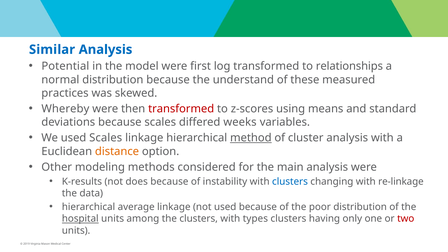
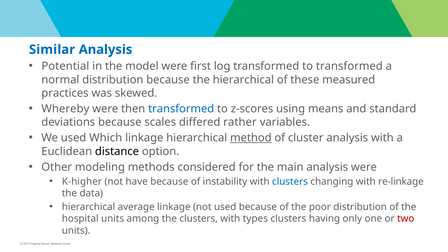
to relationships: relationships -> transformed (349, 66)
the understand: understand -> hierarchical (243, 80)
transformed colour: red -> blue (181, 109)
weeks: weeks -> rather (240, 122)
used Scales: Scales -> Which (106, 138)
distance colour: orange -> black (117, 151)
K-results: K-results -> K-higher (82, 181)
does: does -> have (137, 181)
hospital underline: present -> none (80, 219)
